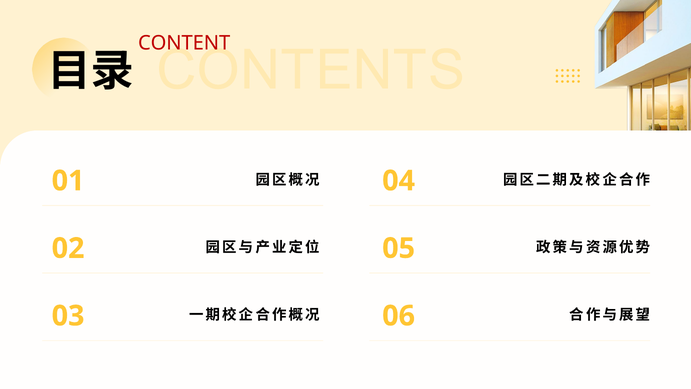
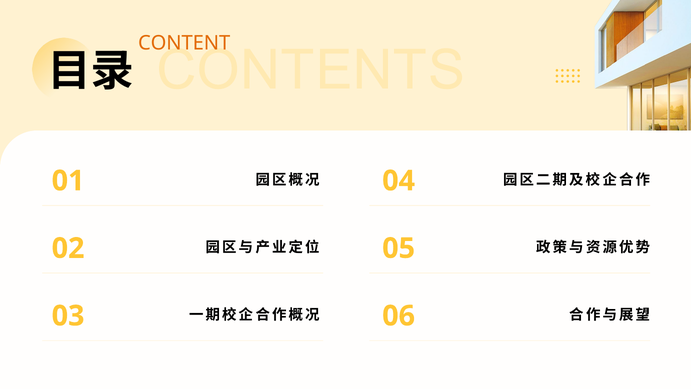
CONTENT colour: red -> orange (184, 43)
